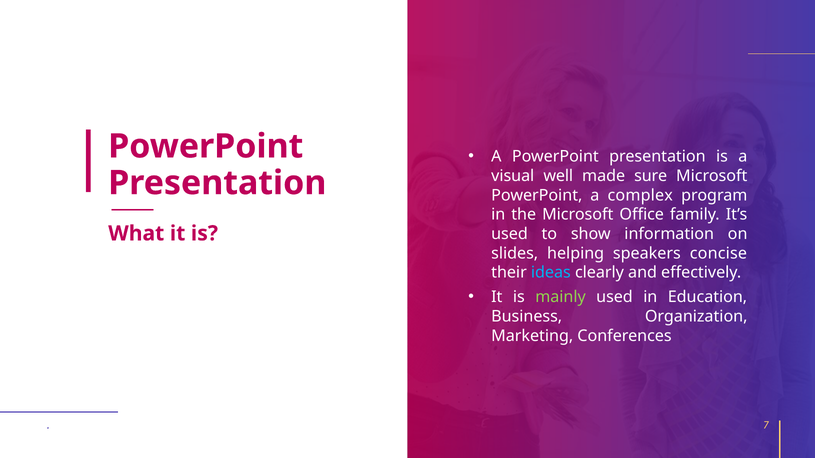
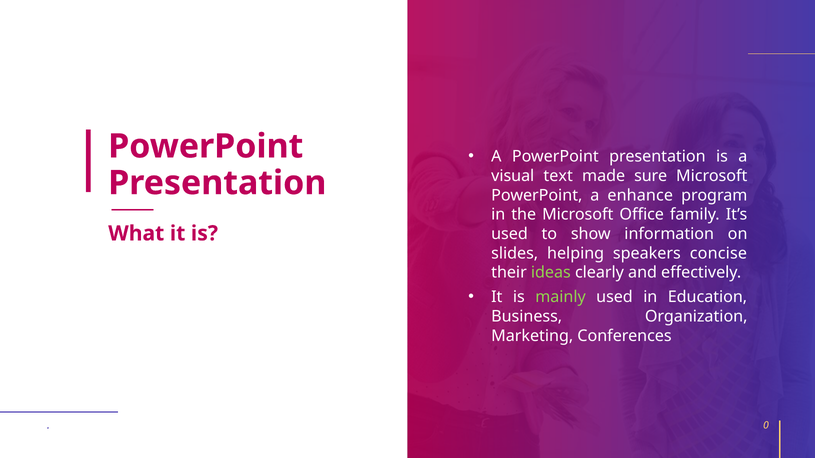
well: well -> text (558, 176)
complex: complex -> enhance (640, 196)
ideas colour: light blue -> light green (551, 273)
7: 7 -> 0 (766, 426)
